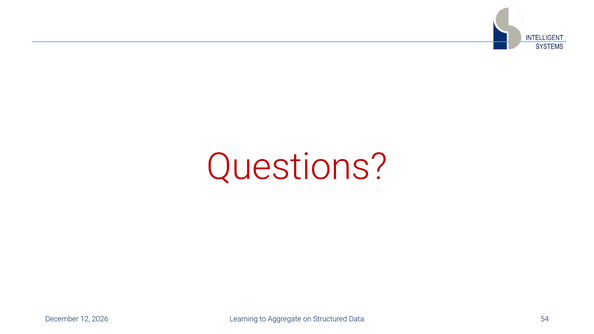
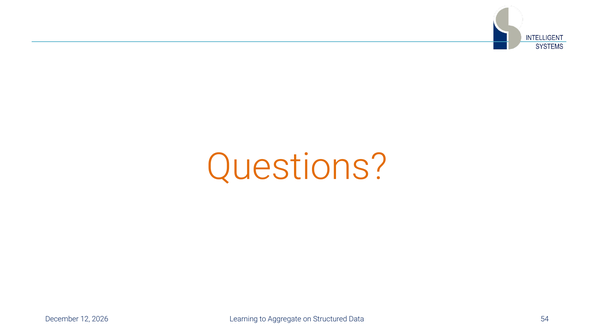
Questions colour: red -> orange (297, 167)
